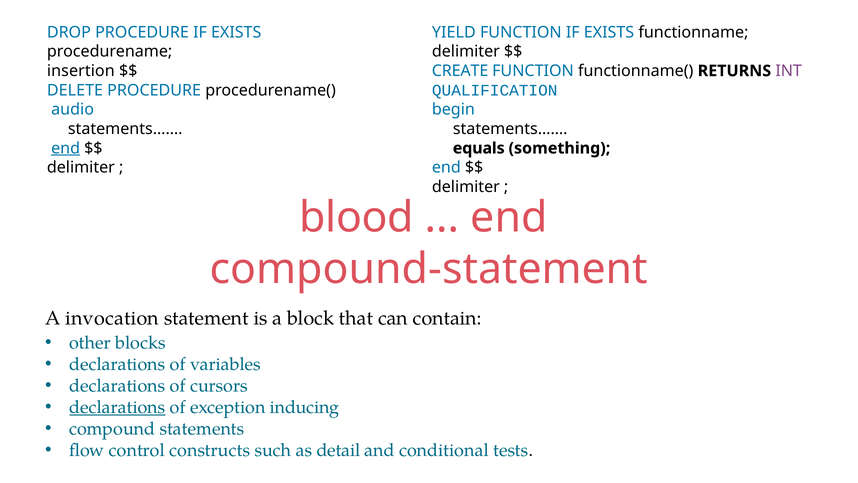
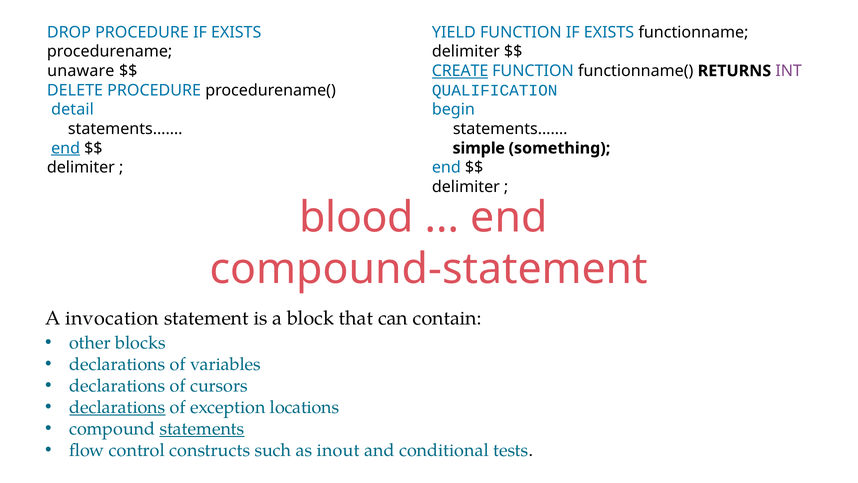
insertion: insertion -> unaware (81, 71)
CREATE underline: none -> present (460, 71)
audio: audio -> detail (73, 109)
equals: equals -> simple (479, 148)
inducing: inducing -> locations (305, 407)
statements underline: none -> present (202, 429)
detail: detail -> inout (338, 450)
